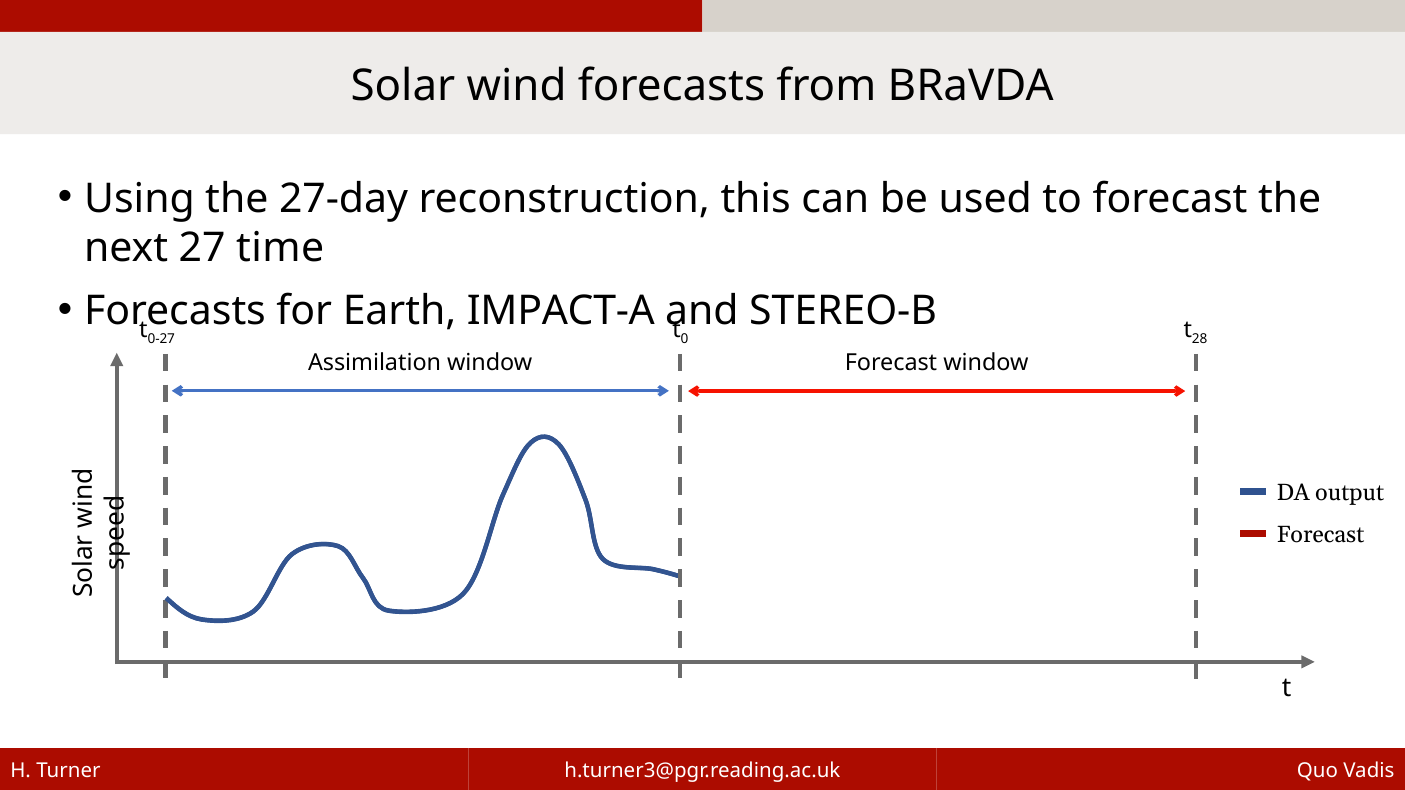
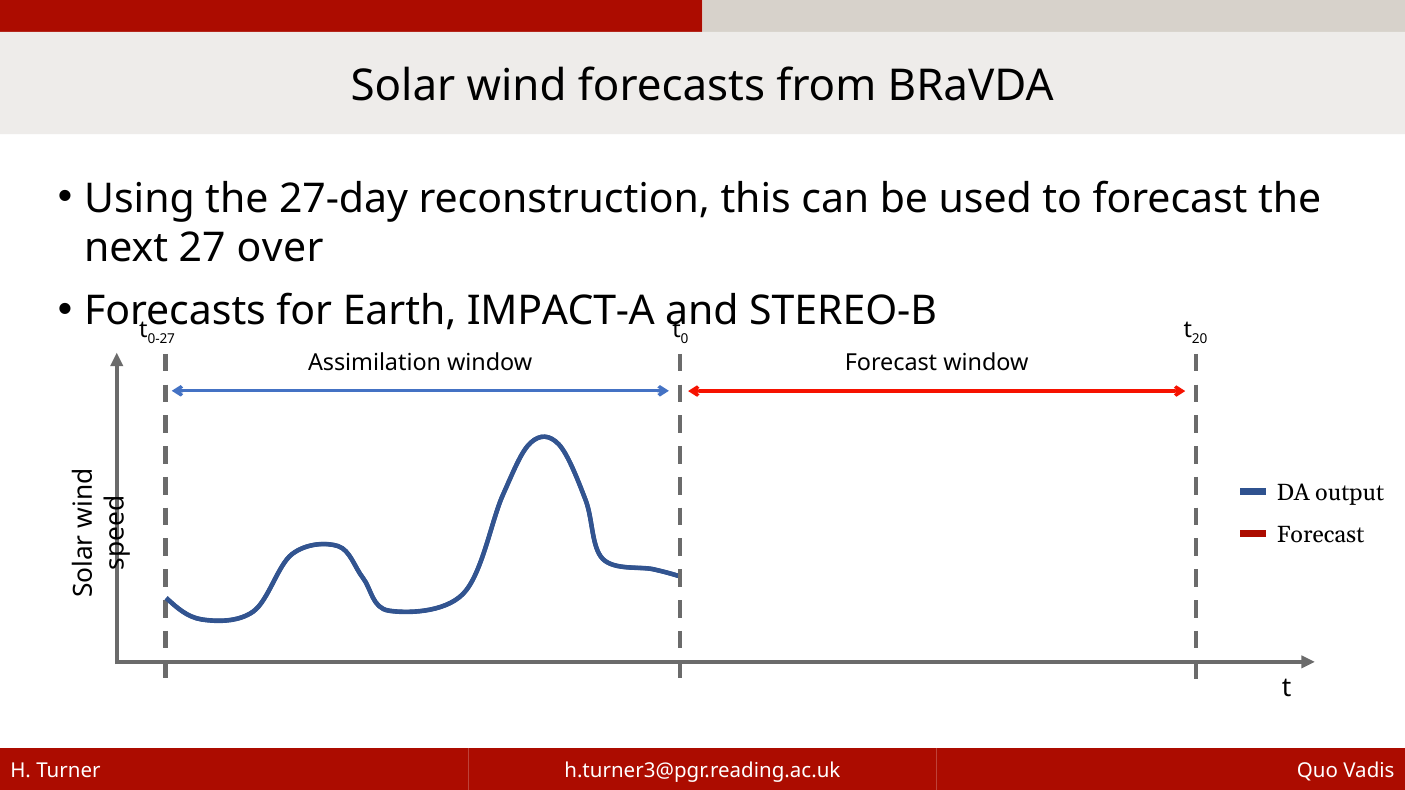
time: time -> over (280, 248)
28: 28 -> 20 (1200, 339)
